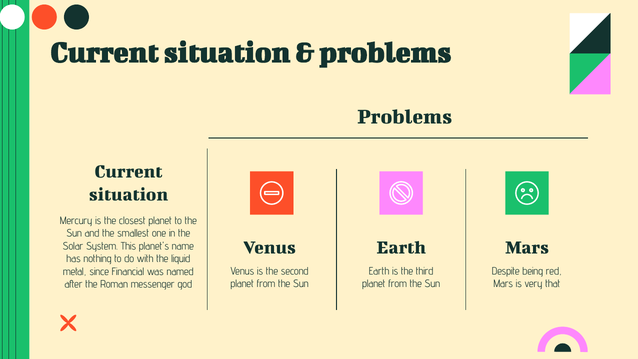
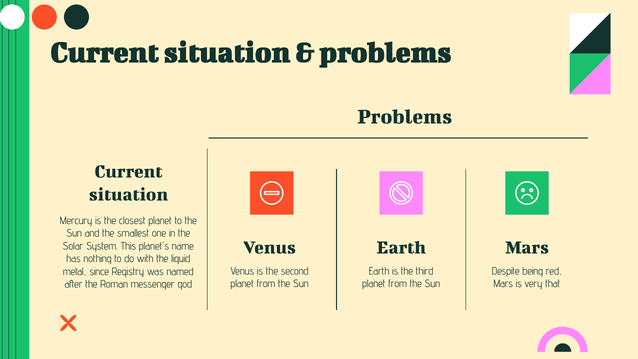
Financial: Financial -> Registry (128, 271)
